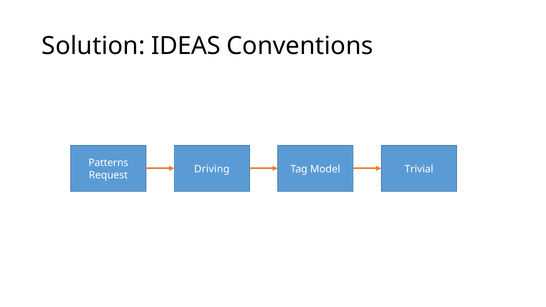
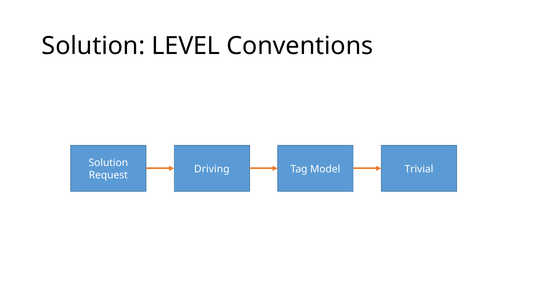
IDEAS: IDEAS -> LEVEL (186, 46)
Patterns: Patterns -> Solution (108, 163)
